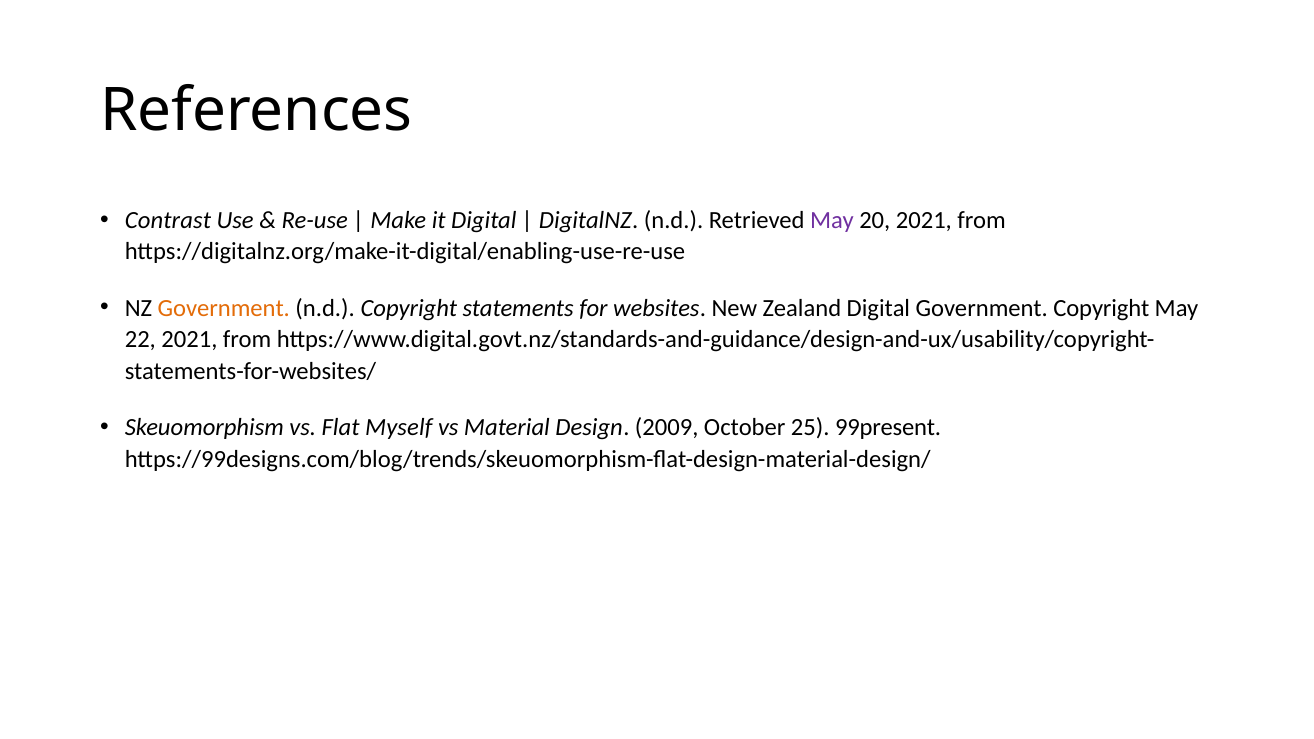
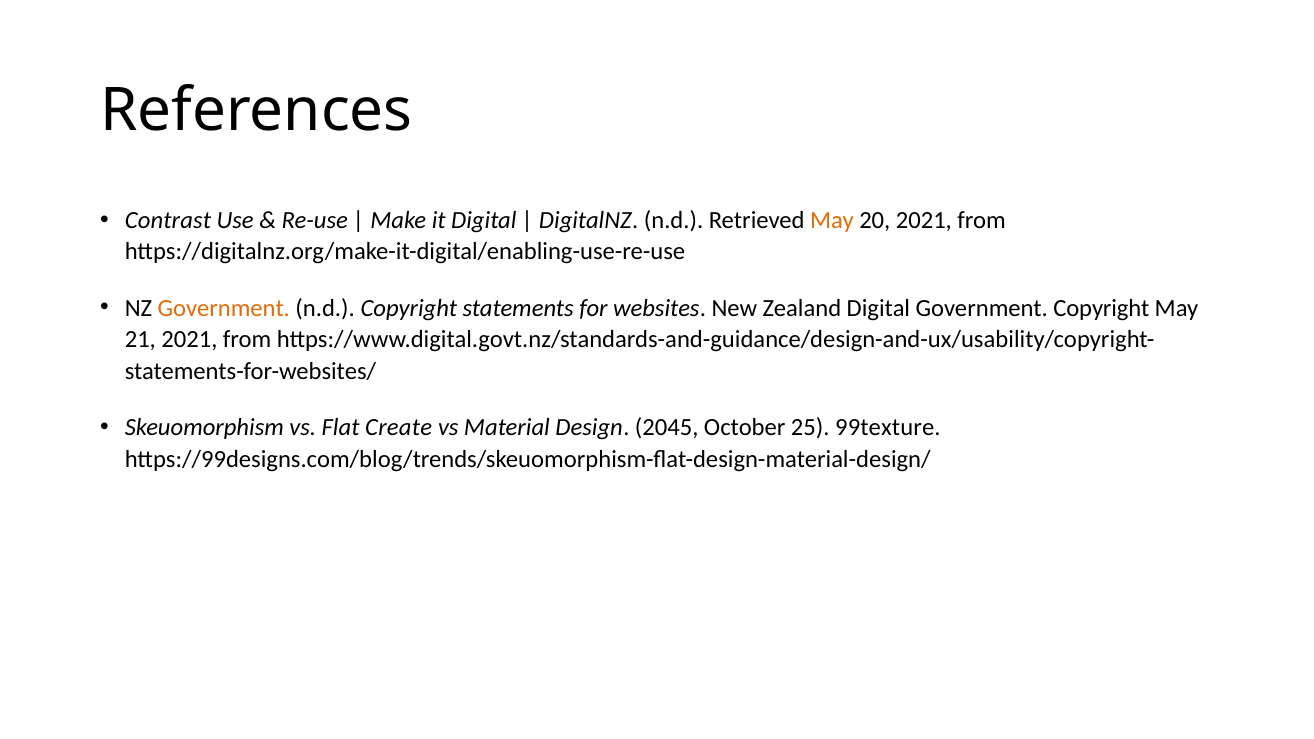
May colour: purple -> orange (832, 220)
22: 22 -> 21 (140, 340)
Myself: Myself -> Create (399, 428)
2009: 2009 -> 2045 (667, 428)
99present: 99present -> 99texture (888, 428)
